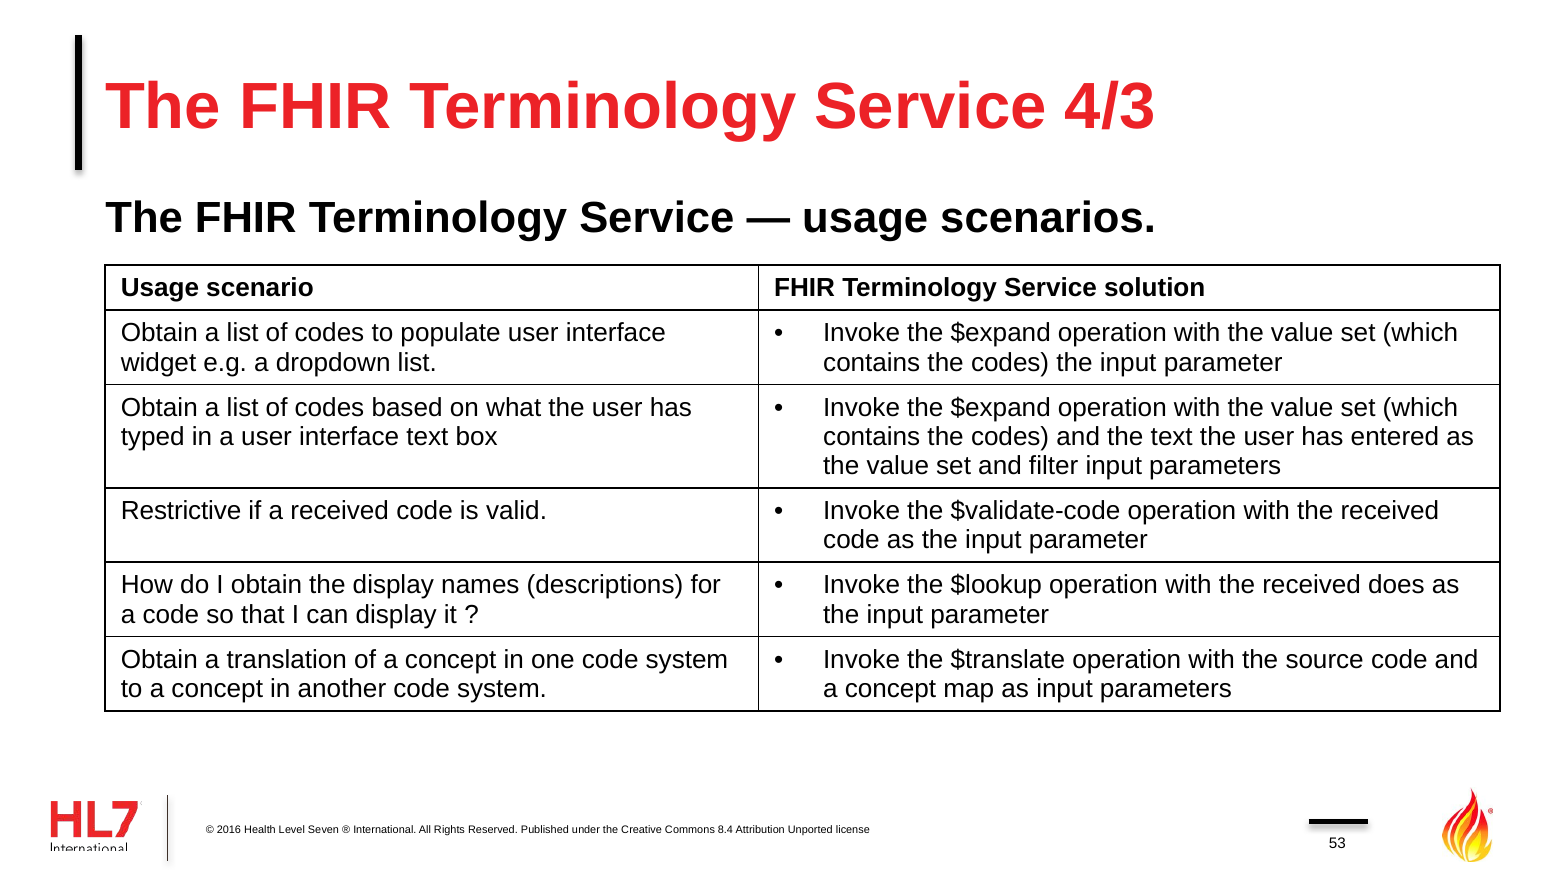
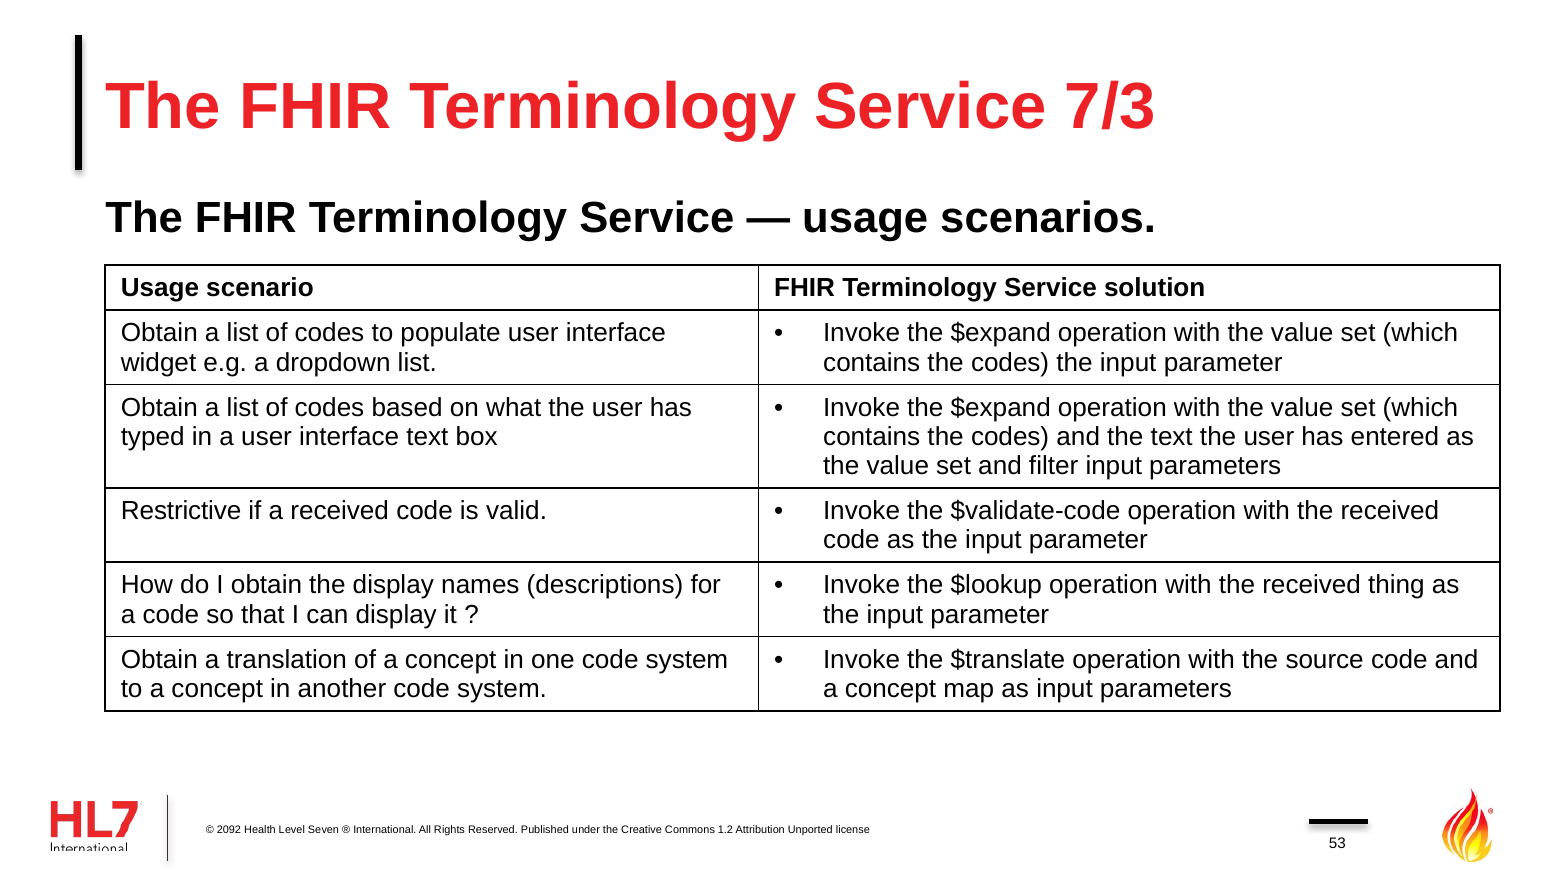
4/3: 4/3 -> 7/3 (1110, 107)
does: does -> thing (1396, 585)
2016: 2016 -> 2092 (229, 830)
8.4: 8.4 -> 1.2 (725, 830)
